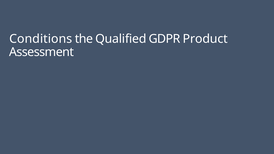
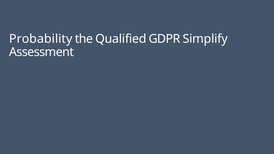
Conditions: Conditions -> Probability (41, 39)
Product: Product -> Simplify (205, 39)
